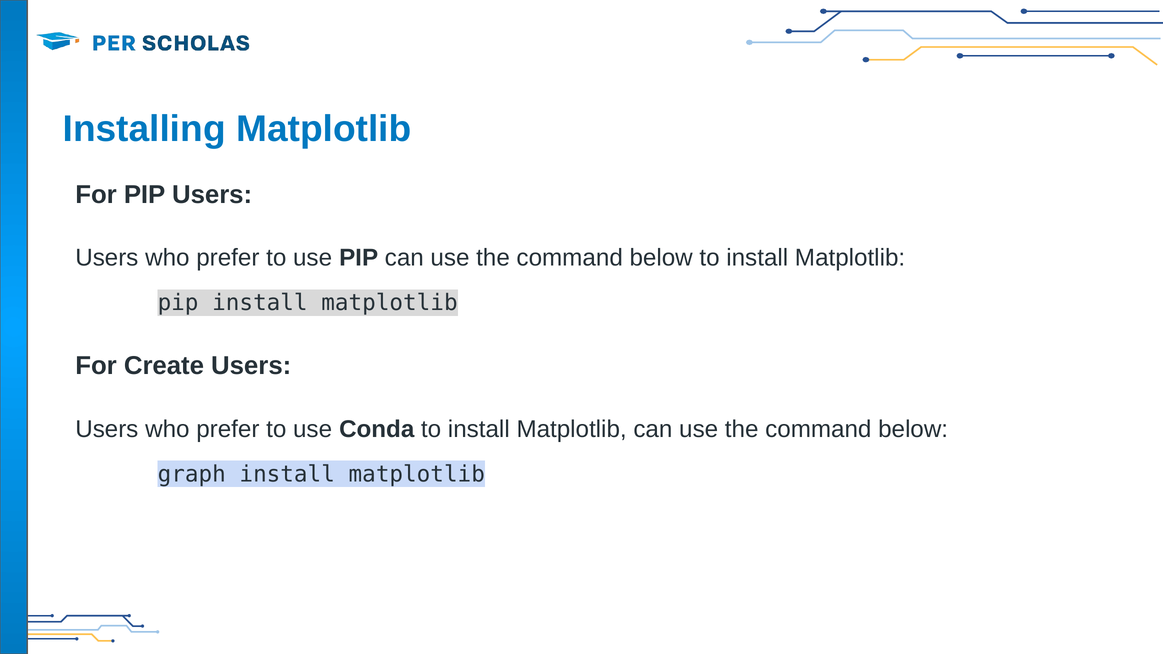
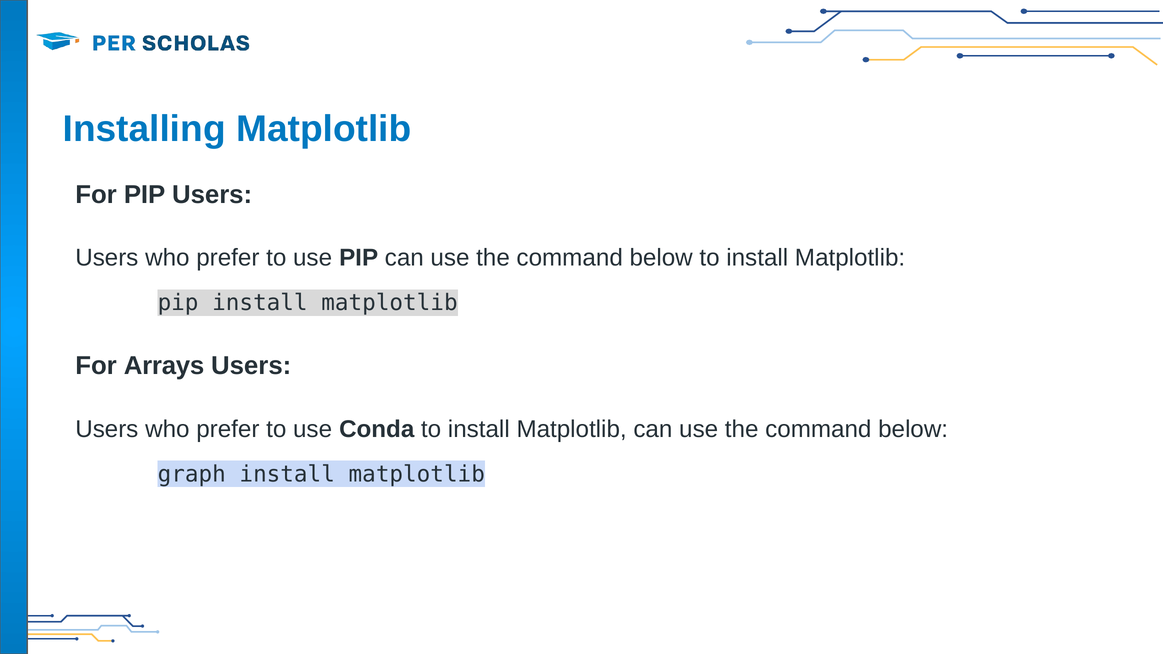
Create: Create -> Arrays (164, 366)
